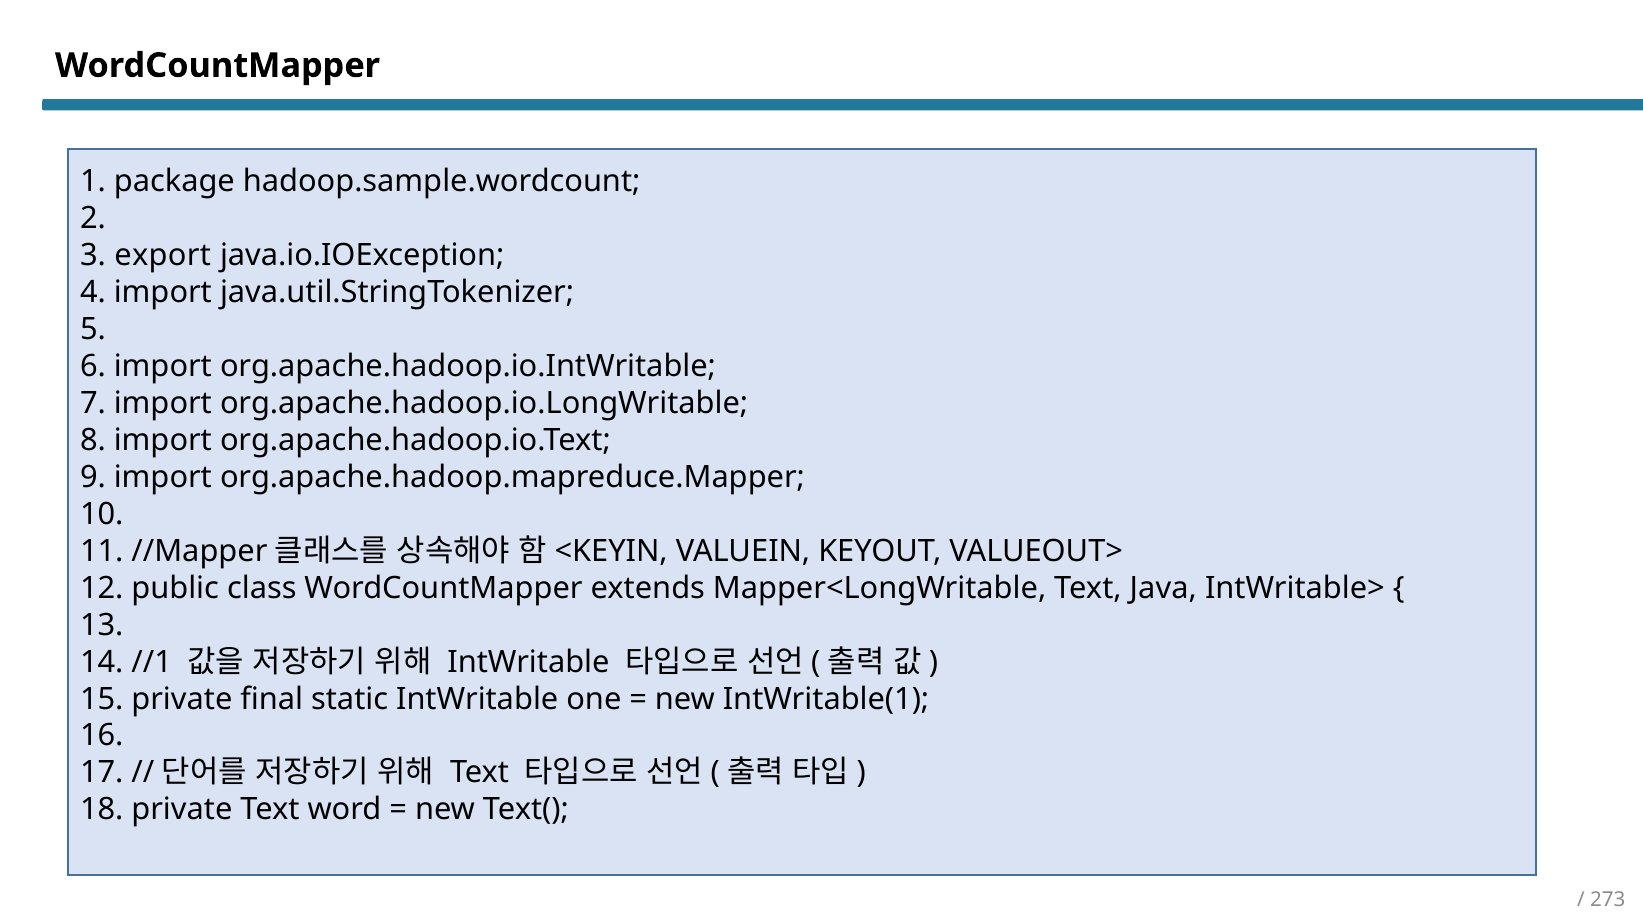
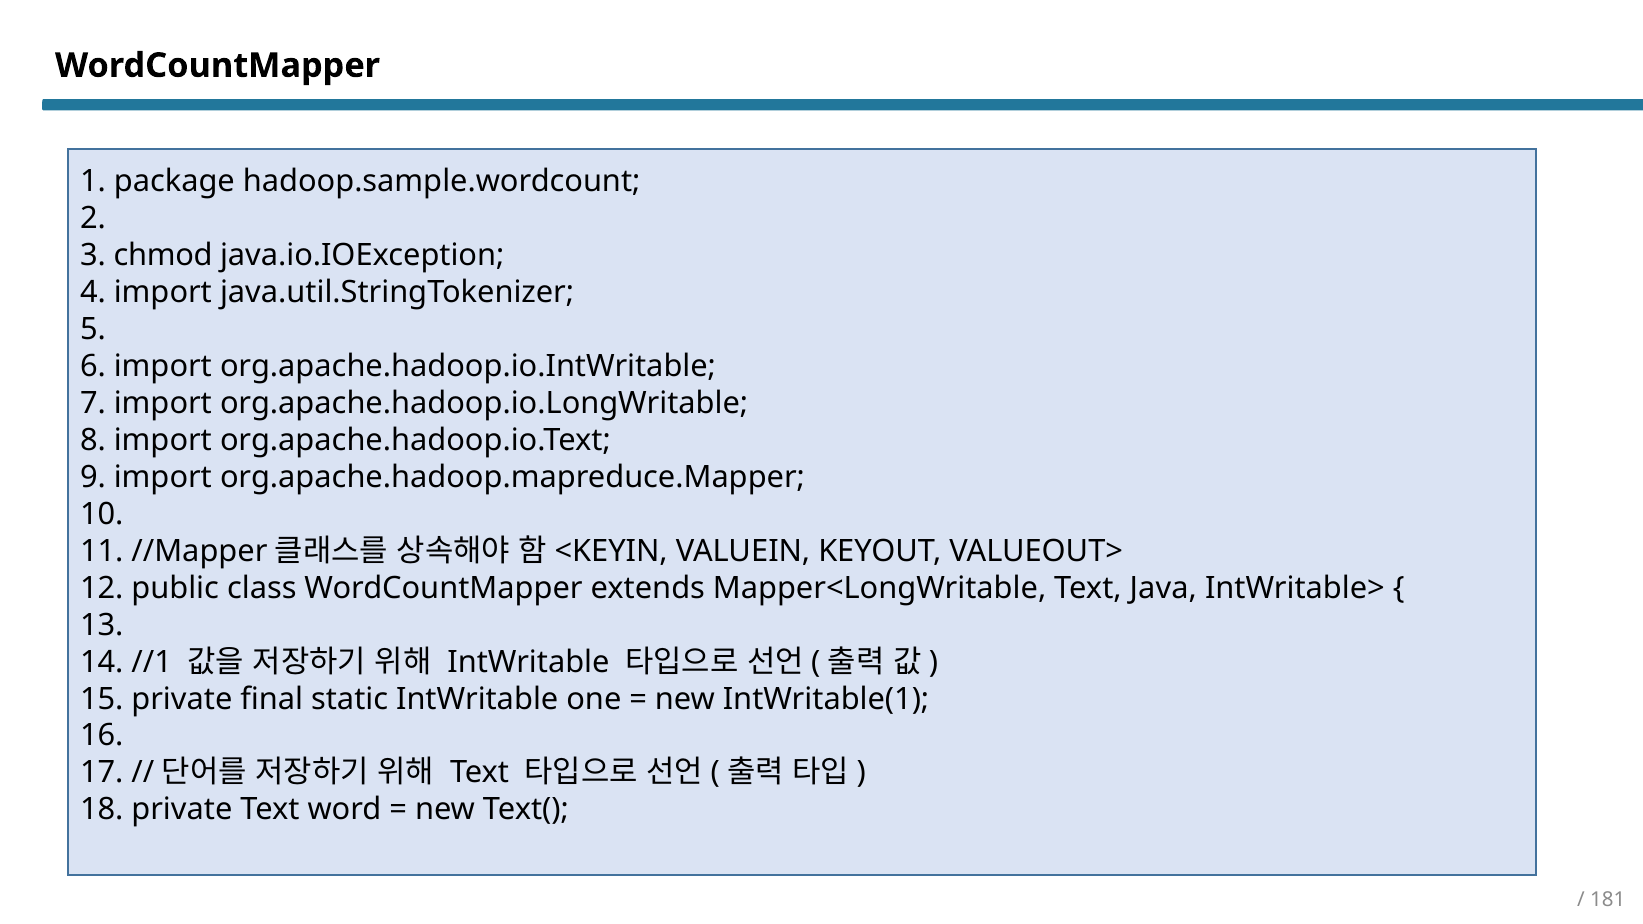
export: export -> chmod (163, 255)
273: 273 -> 181 (1608, 900)
